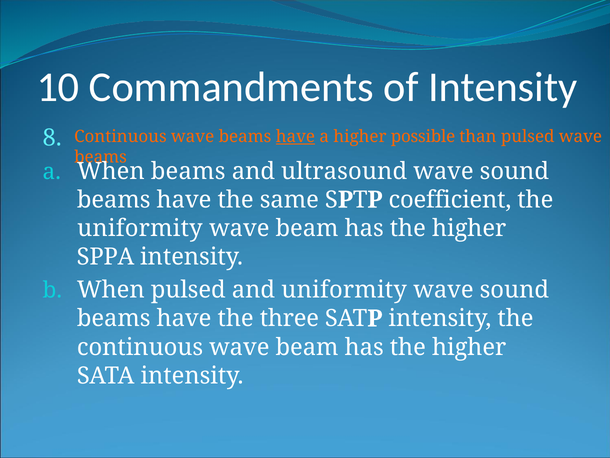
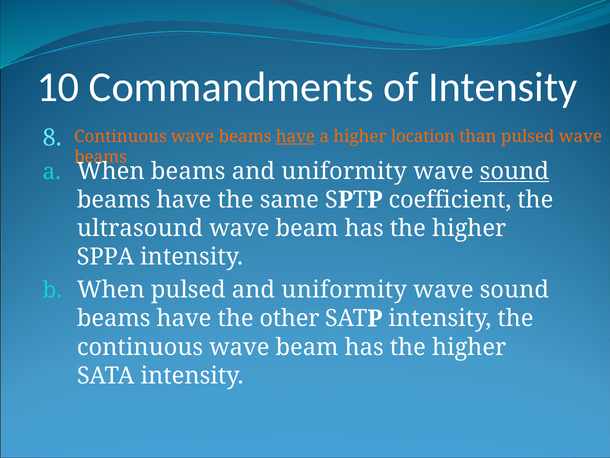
possible: possible -> location (423, 136)
ultrasound: ultrasound -> uniformity (344, 171)
sound underline: none -> present (514, 171)
uniformity: uniformity -> ultrasound (140, 228)
three: three -> other (289, 318)
